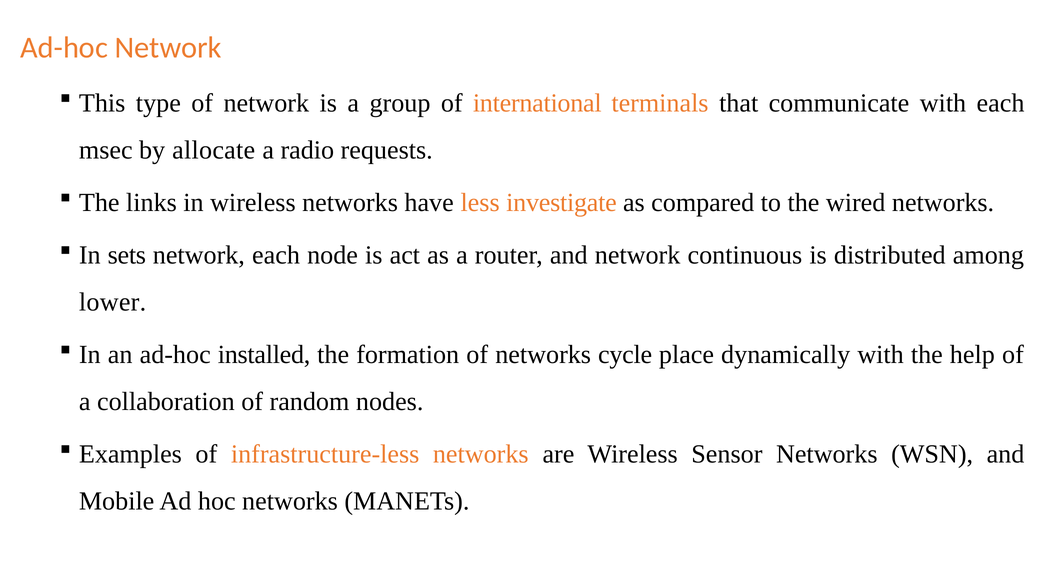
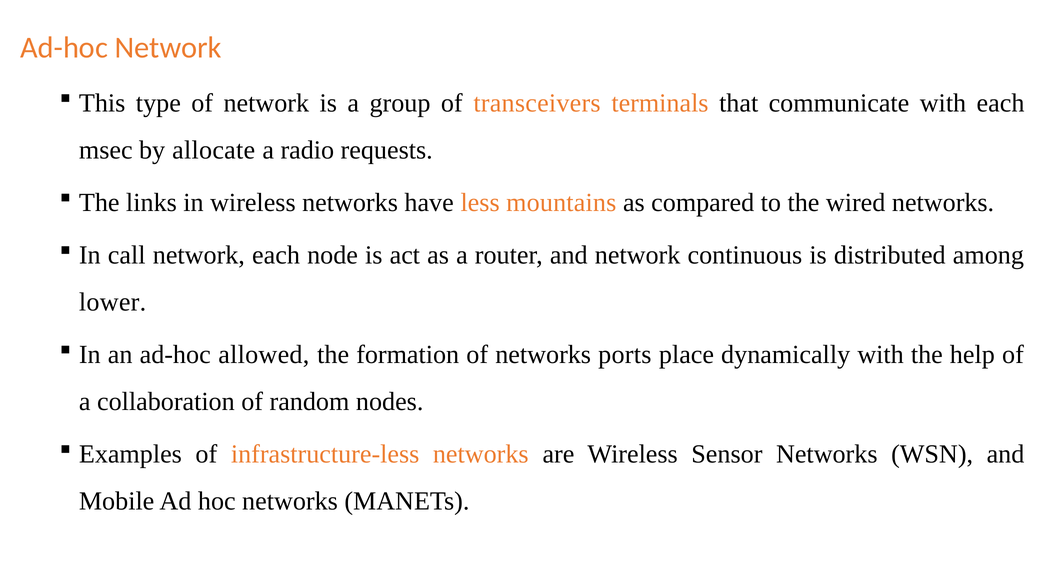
international: international -> transceivers (537, 103)
investigate: investigate -> mountains (561, 203)
sets: sets -> call (127, 255)
installed: installed -> allowed (264, 355)
cycle: cycle -> ports (625, 355)
